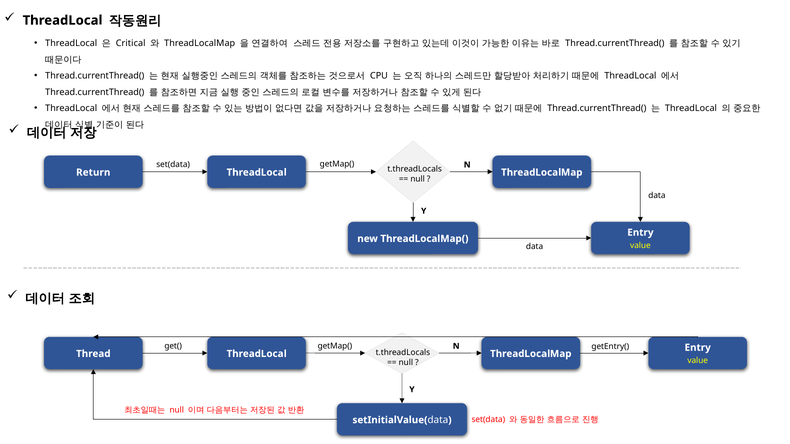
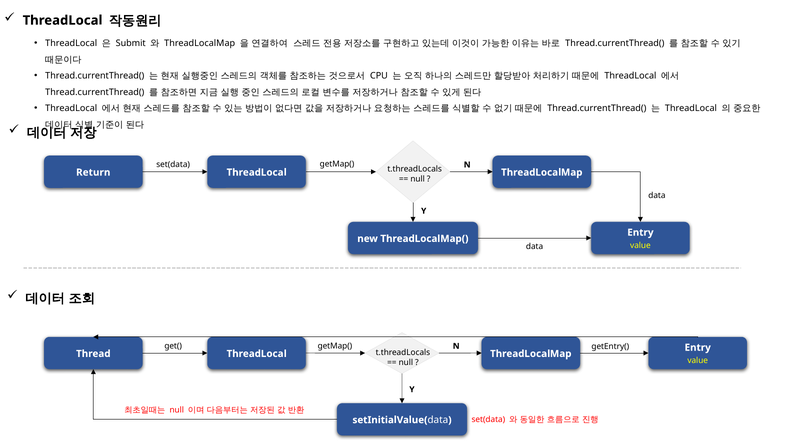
Critical: Critical -> Submit (131, 43)
